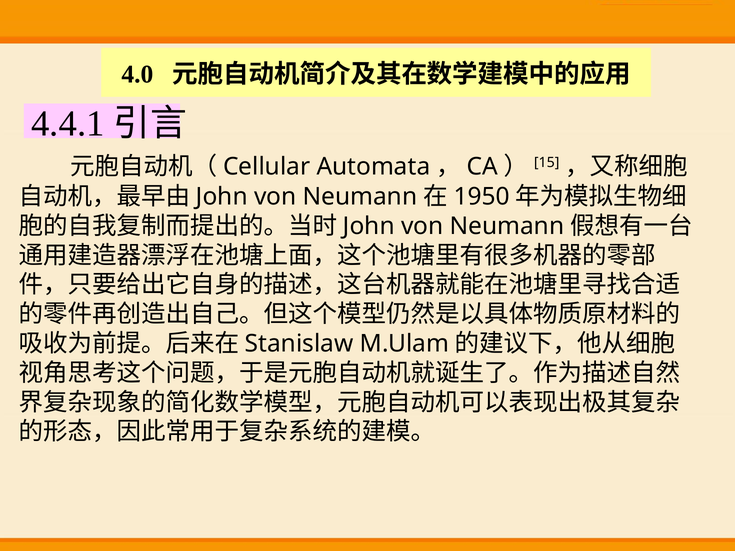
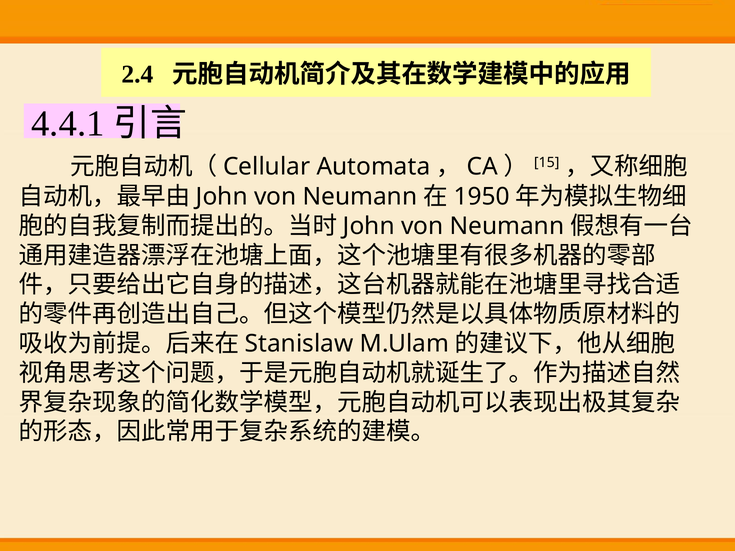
4.0: 4.0 -> 2.4 (137, 74)
